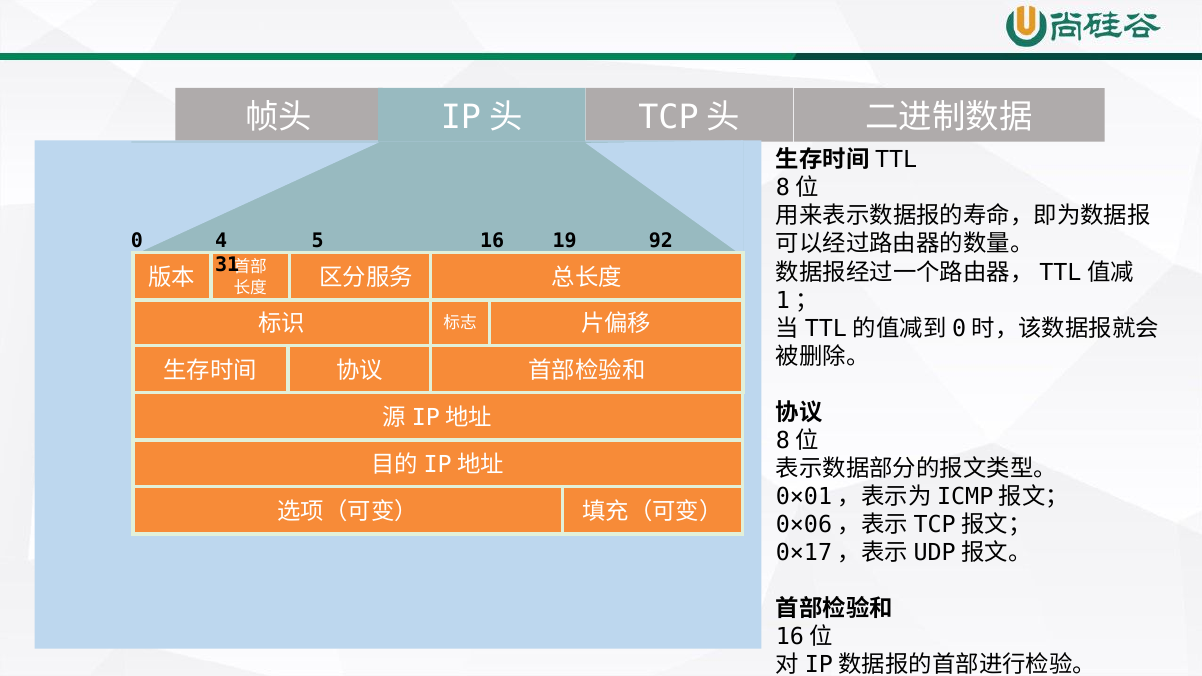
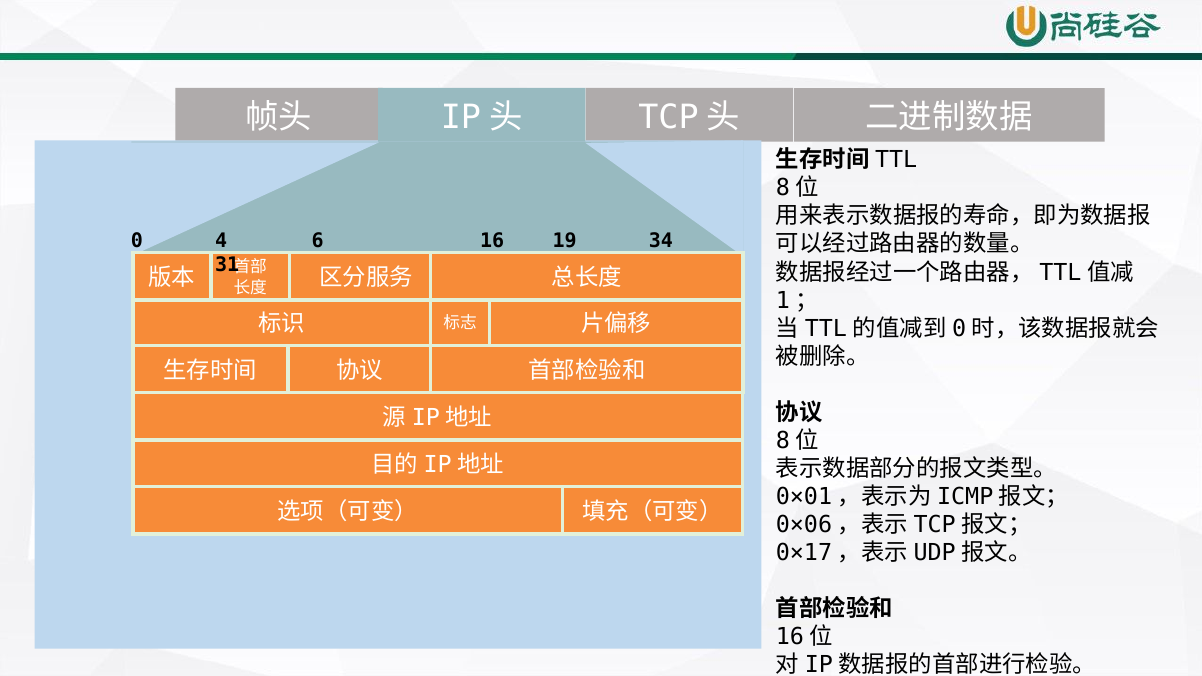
5: 5 -> 6 (318, 241)
92: 92 -> 34 (661, 241)
